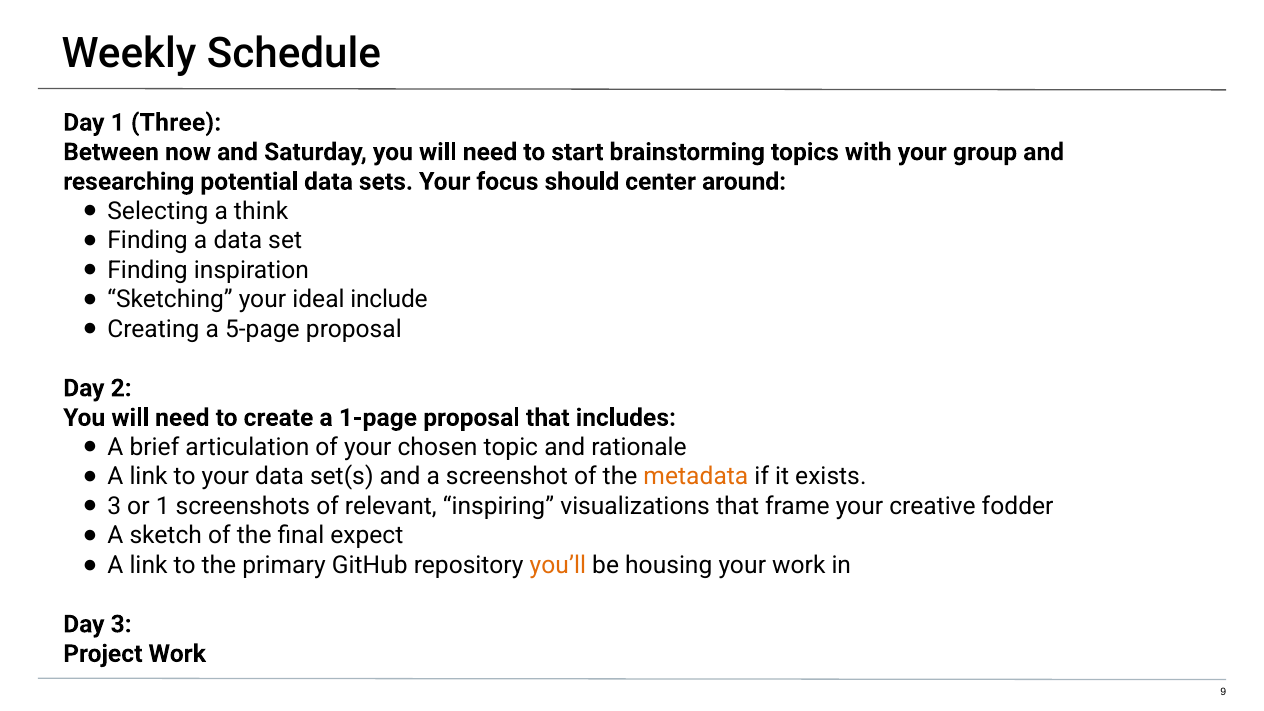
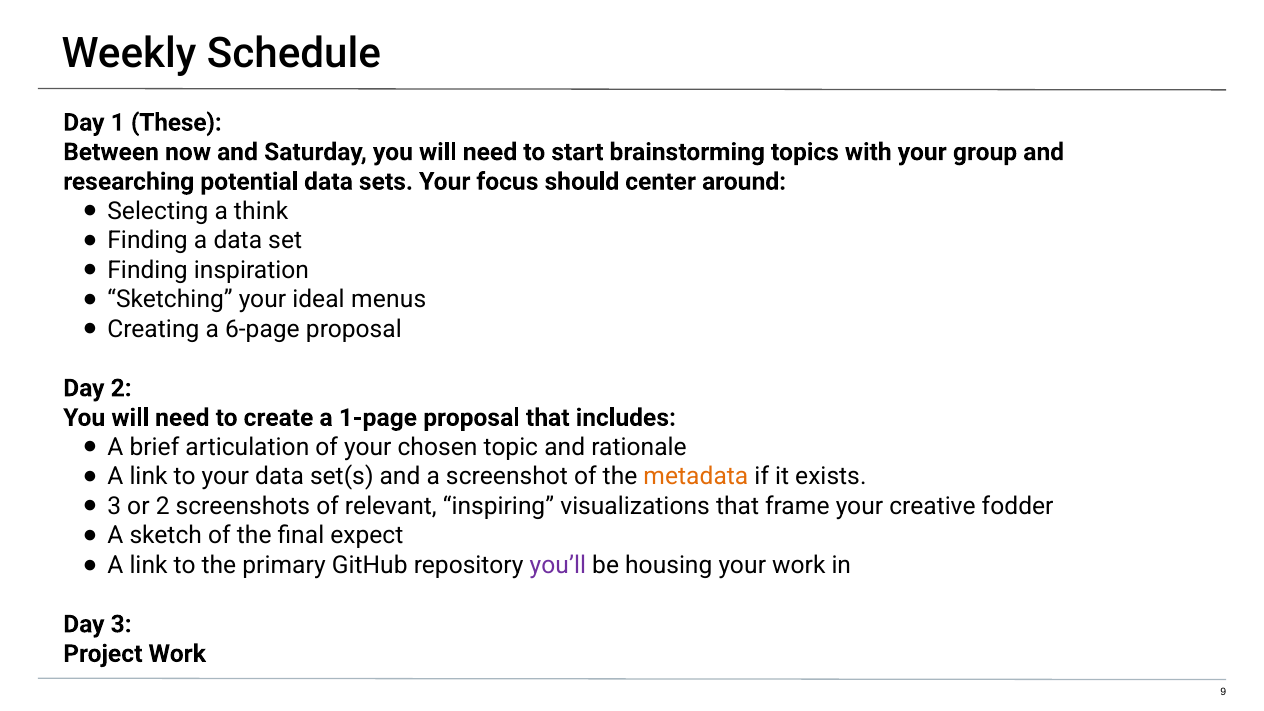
Three: Three -> These (176, 123)
include: include -> menus (389, 300)
5-page: 5-page -> 6-page (262, 329)
or 1: 1 -> 2 (163, 506)
you’ll colour: orange -> purple (558, 565)
